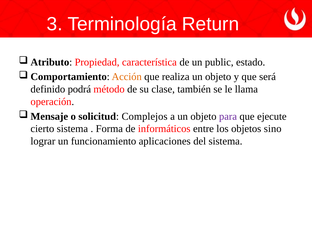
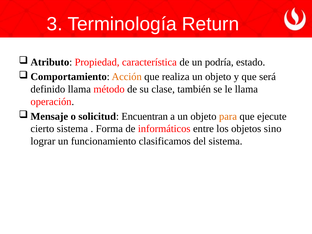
public: public -> podría (219, 62)
definido podrá: podrá -> llama (79, 89)
Complejos: Complejos -> Encuentran (145, 116)
para colour: purple -> orange (228, 116)
aplicaciones: aplicaciones -> clasificamos (165, 141)
